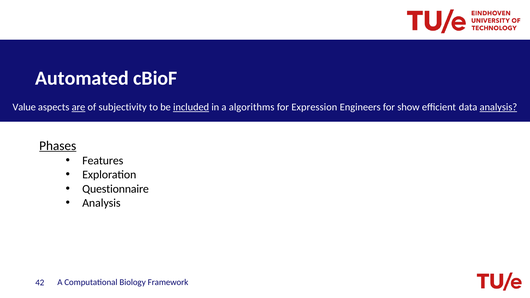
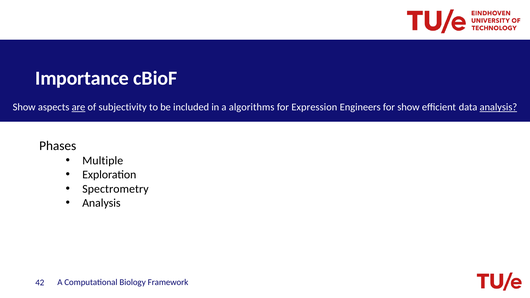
Automated: Automated -> Importance (82, 78)
Value: Value -> Show (24, 107)
included underline: present -> none (191, 107)
Phases underline: present -> none (58, 146)
Features: Features -> Multiple (103, 161)
Questionnaire: Questionnaire -> Spectrometry (115, 189)
